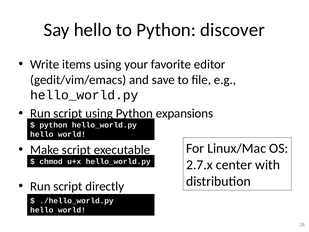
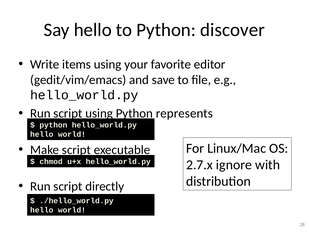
expansions: expansions -> represents (184, 113)
center: center -> ignore (234, 165)
